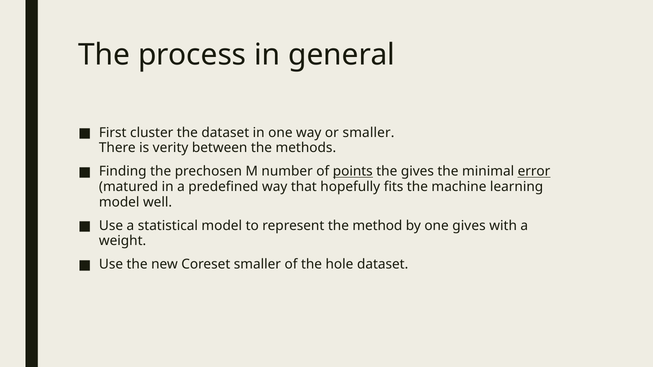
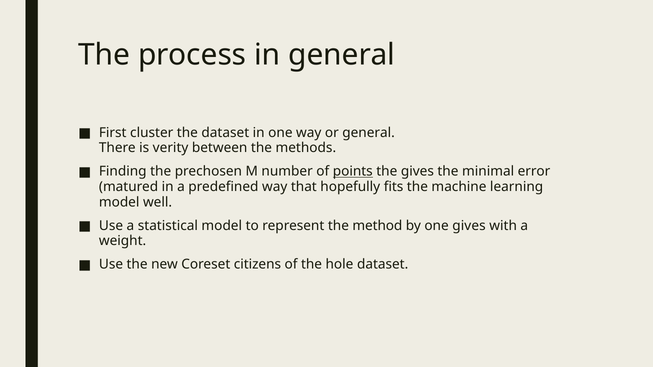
or smaller: smaller -> general (369, 133)
error underline: present -> none (534, 172)
Coreset smaller: smaller -> citizens (257, 265)
